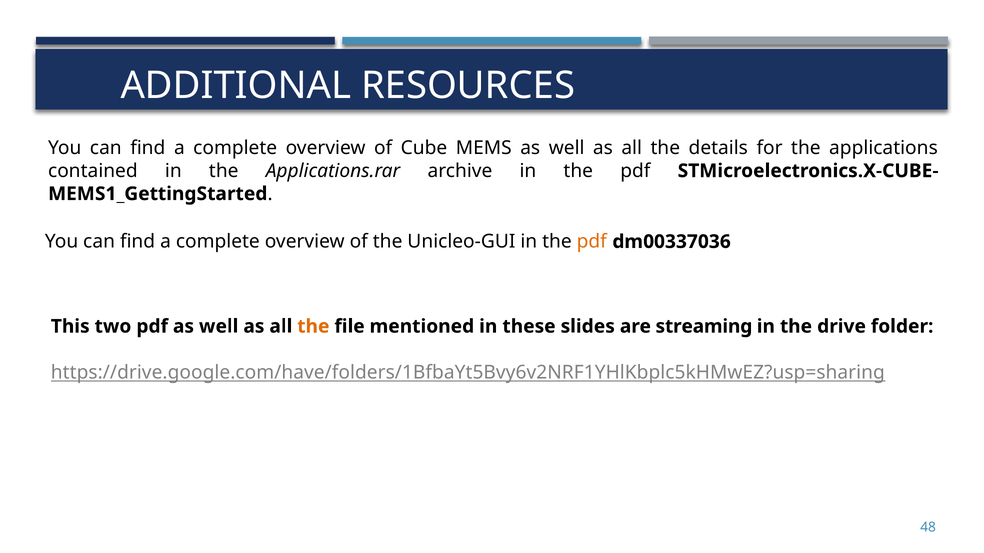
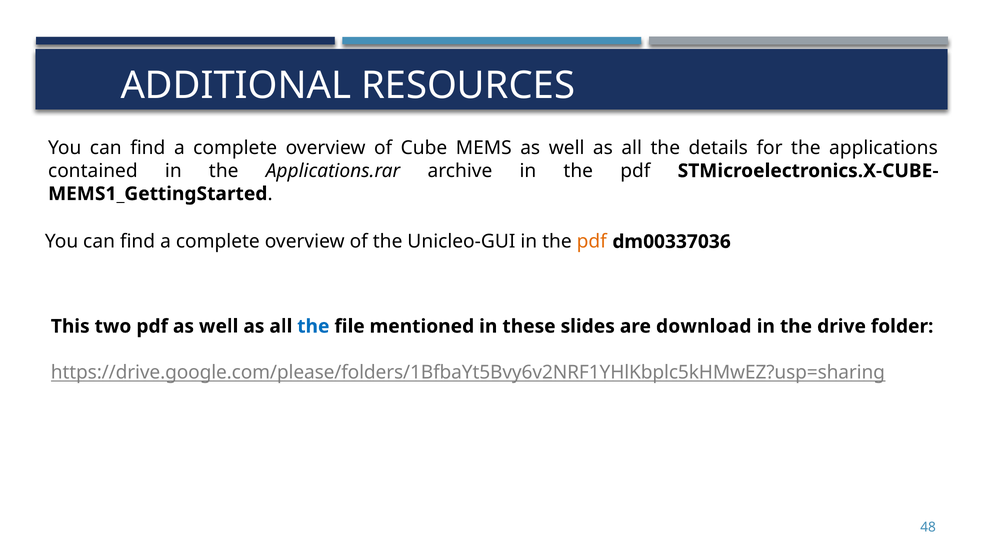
the colour: orange -> blue (313, 327)
streaming: streaming -> download (704, 327)
https://drive.google.com/have/folders/1BfbaYt5Bvy6v2NRF1YHlKbplc5kHMwEZ?usp=sharing: https://drive.google.com/have/folders/1BfbaYt5Bvy6v2NRF1YHlKbplc5kHMwEZ?usp=sharing -> https://drive.google.com/please/folders/1BfbaYt5Bvy6v2NRF1YHlKbplc5kHMwEZ?usp=sharing (468, 373)
